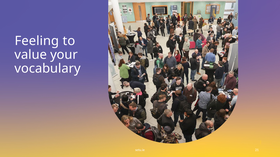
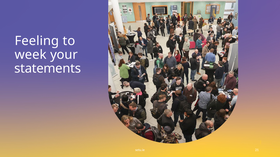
value: value -> week (31, 55)
vocabulary: vocabulary -> statements (48, 69)
